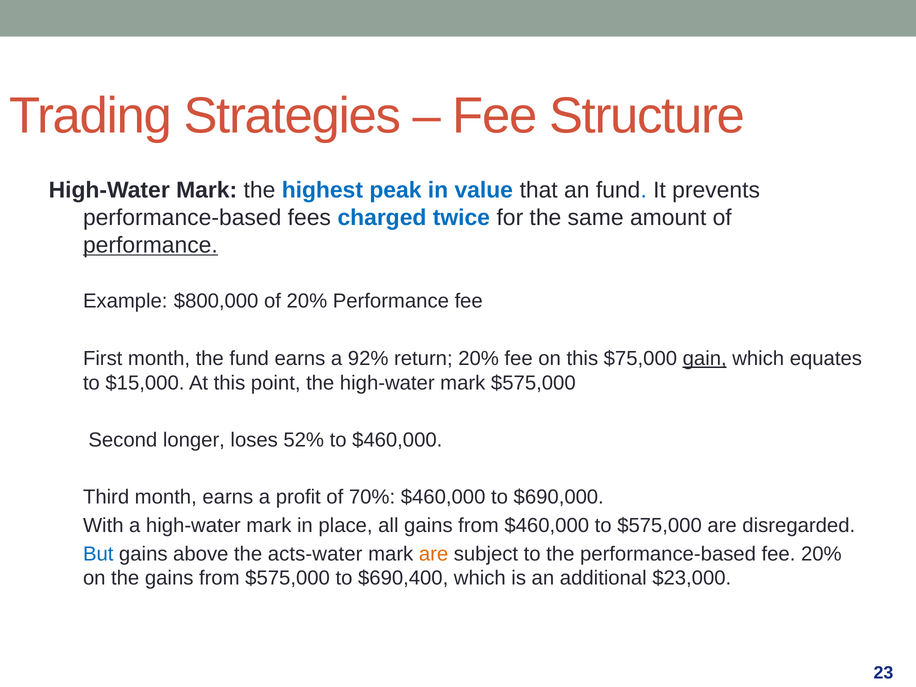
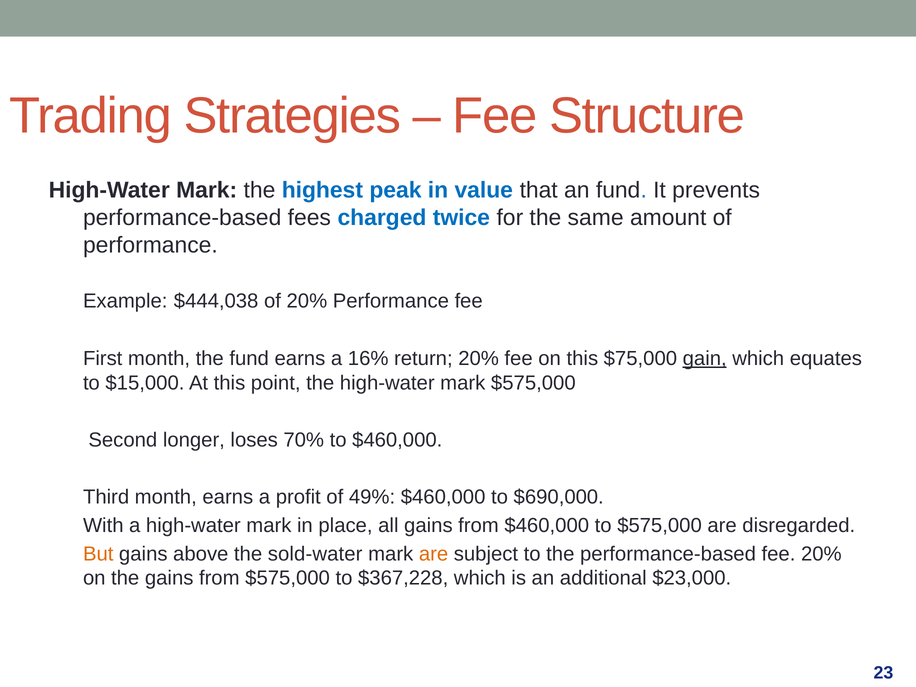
performance underline: present -> none (150, 245)
$800,000: $800,000 -> $444,038 (216, 301)
92%: 92% -> 16% (368, 358)
52%: 52% -> 70% (304, 440)
70%: 70% -> 49% (372, 497)
But colour: blue -> orange (98, 554)
acts-water: acts-water -> sold-water (315, 554)
$690,400: $690,400 -> $367,228 (403, 578)
